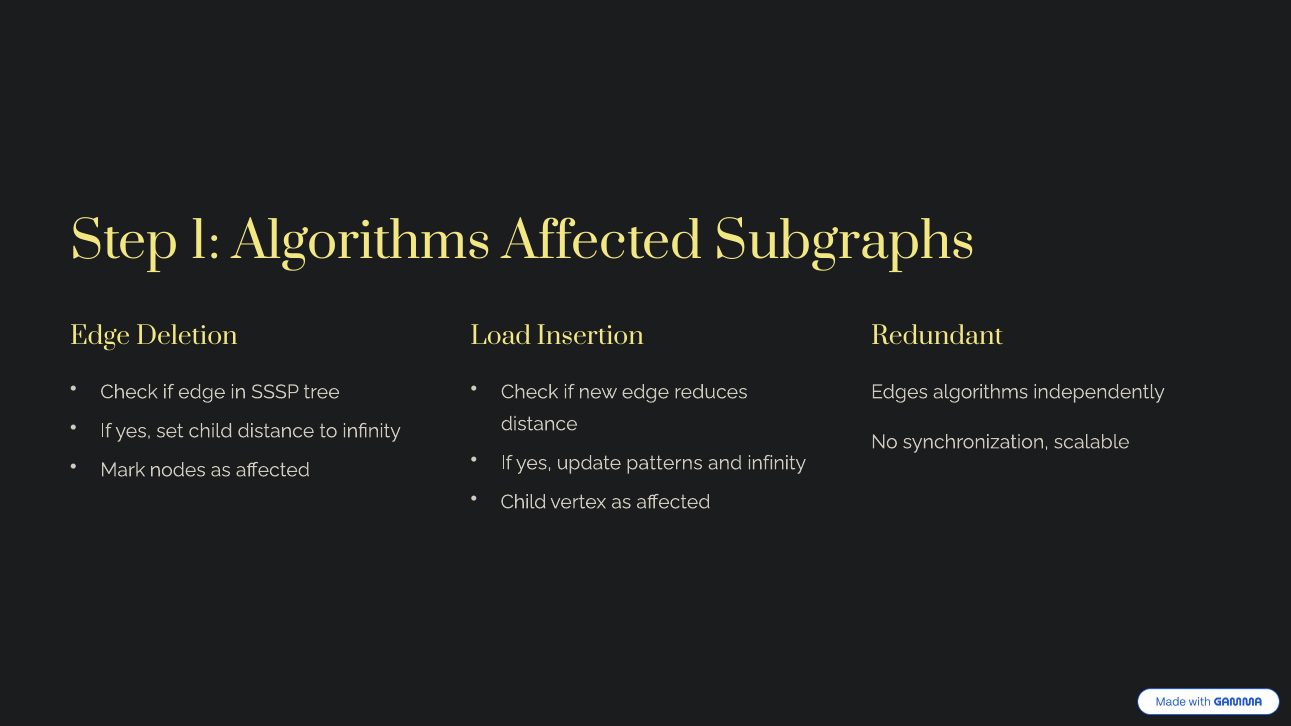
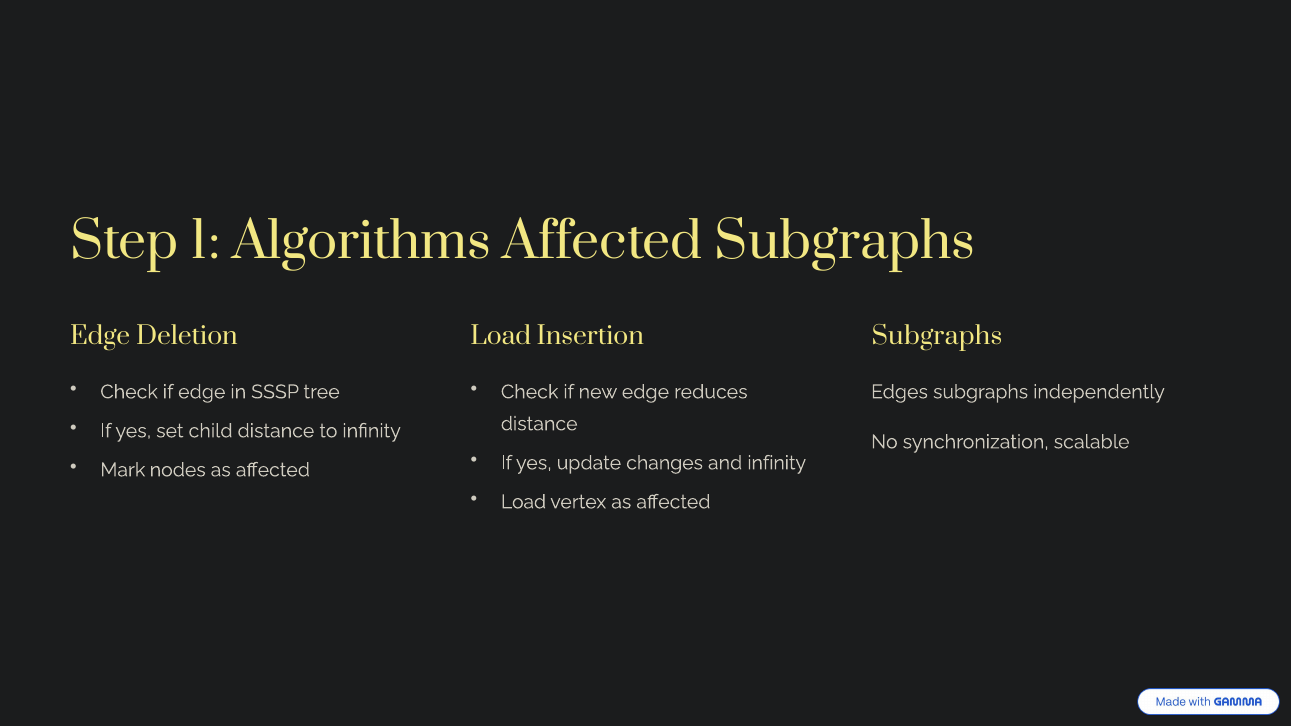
Redundant: Redundant -> Subgraphs (937, 337)
Edges algorithms: algorithms -> subgraphs (981, 392)
patterns: patterns -> changes (665, 463)
Child: Child -> Load (523, 502)
